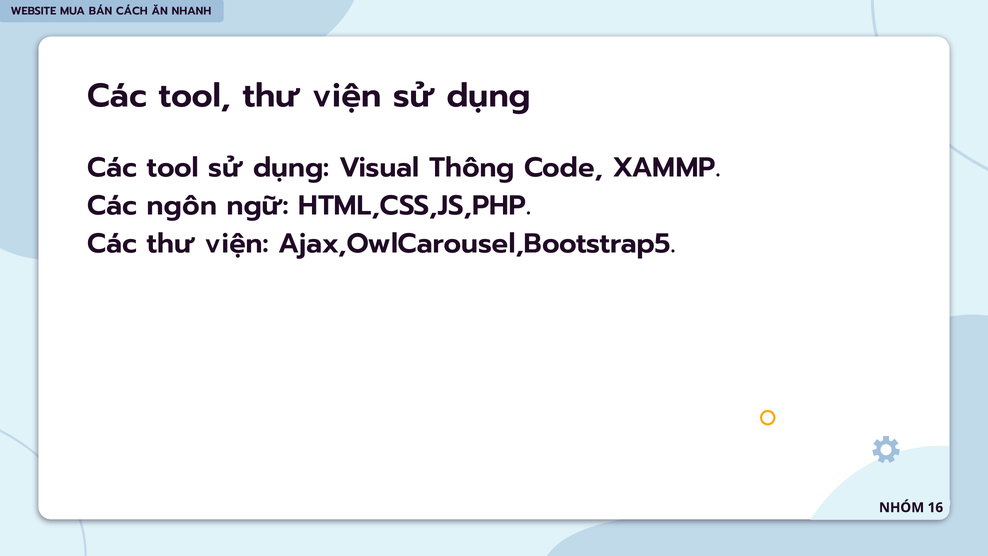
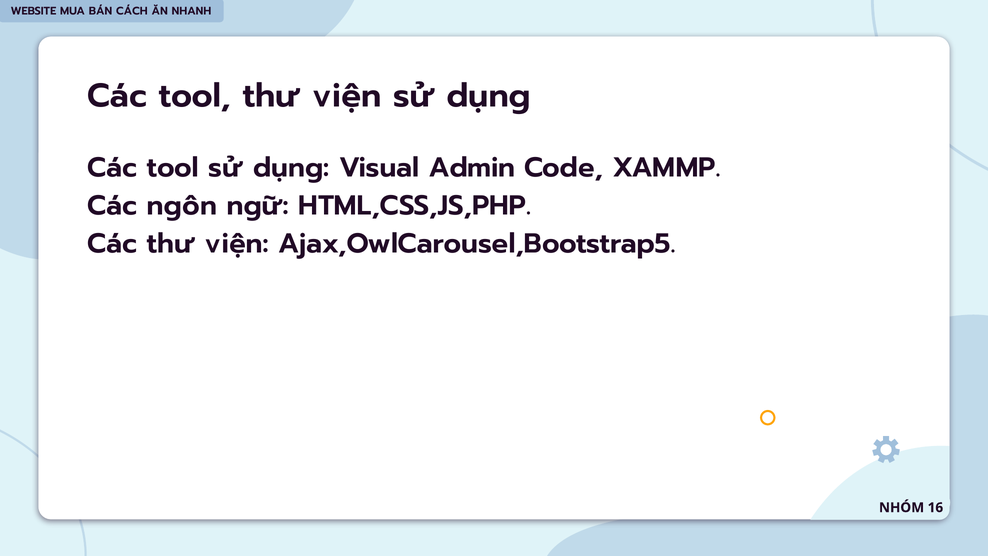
Thông: Thông -> Admin (472, 168)
